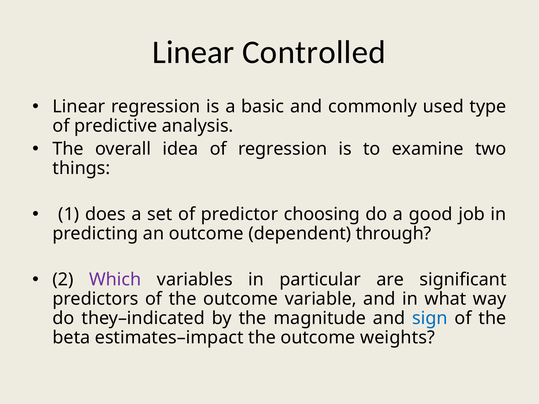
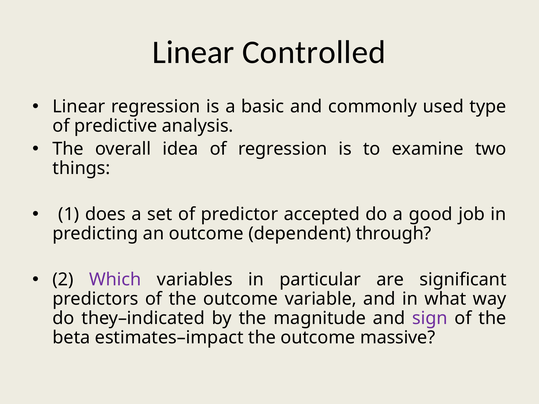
choosing: choosing -> accepted (322, 214)
sign colour: blue -> purple (430, 319)
weights: weights -> massive (398, 338)
